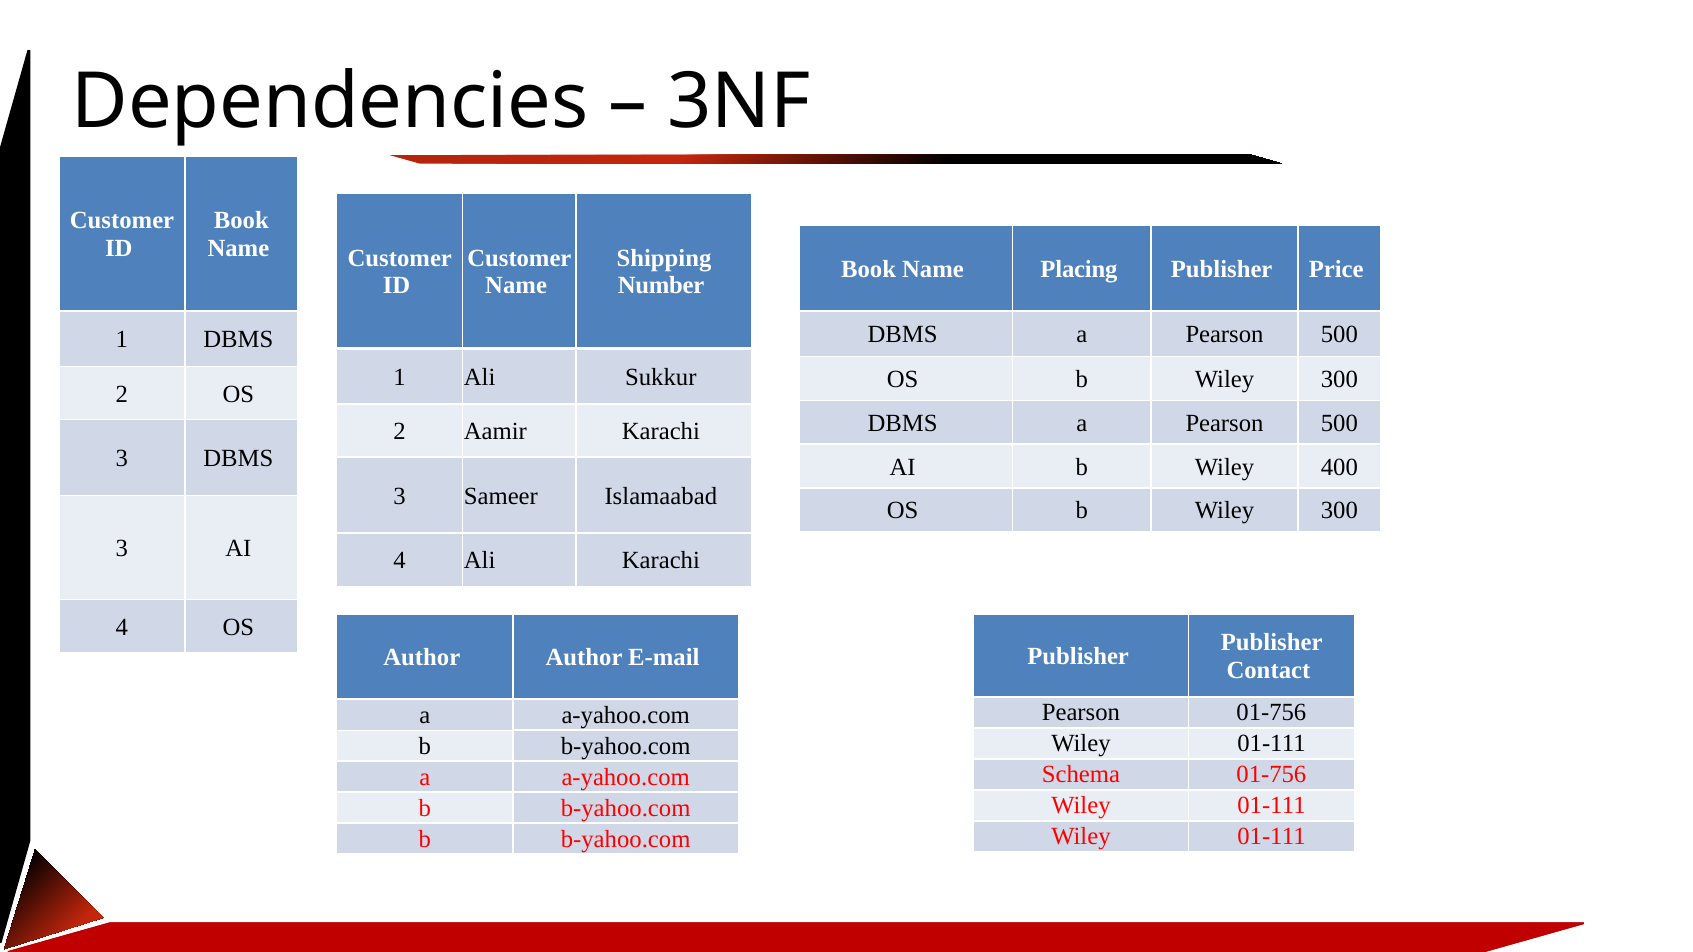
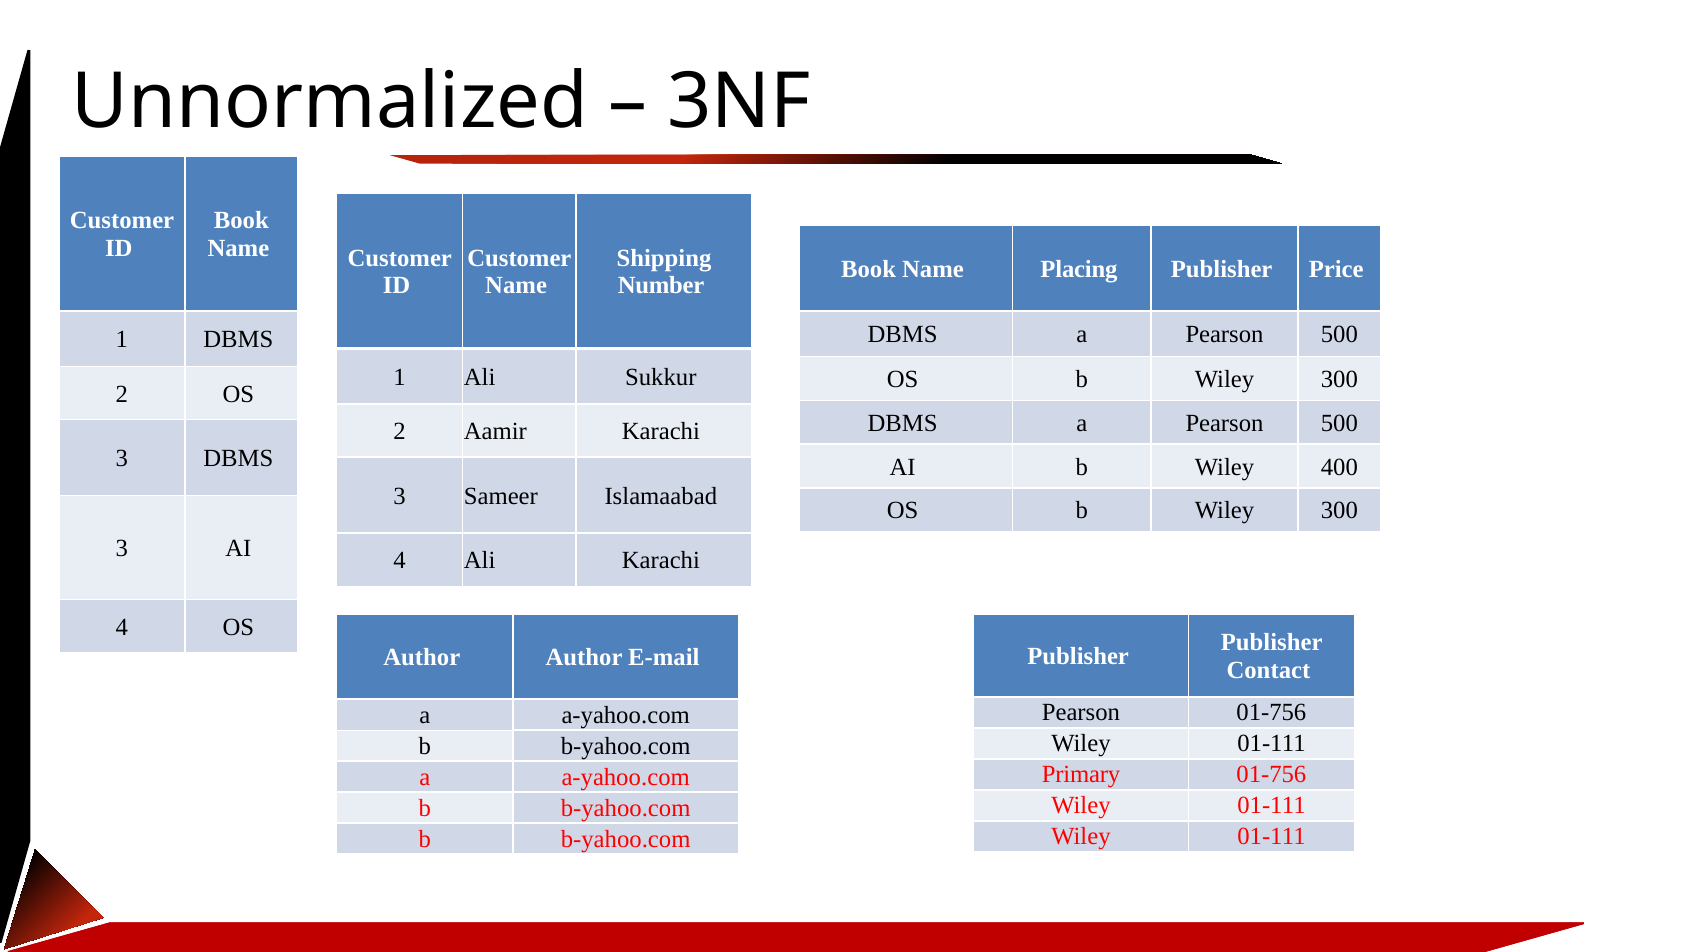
Dependencies: Dependencies -> Unnormalized (330, 102)
Schema: Schema -> Primary (1081, 774)
